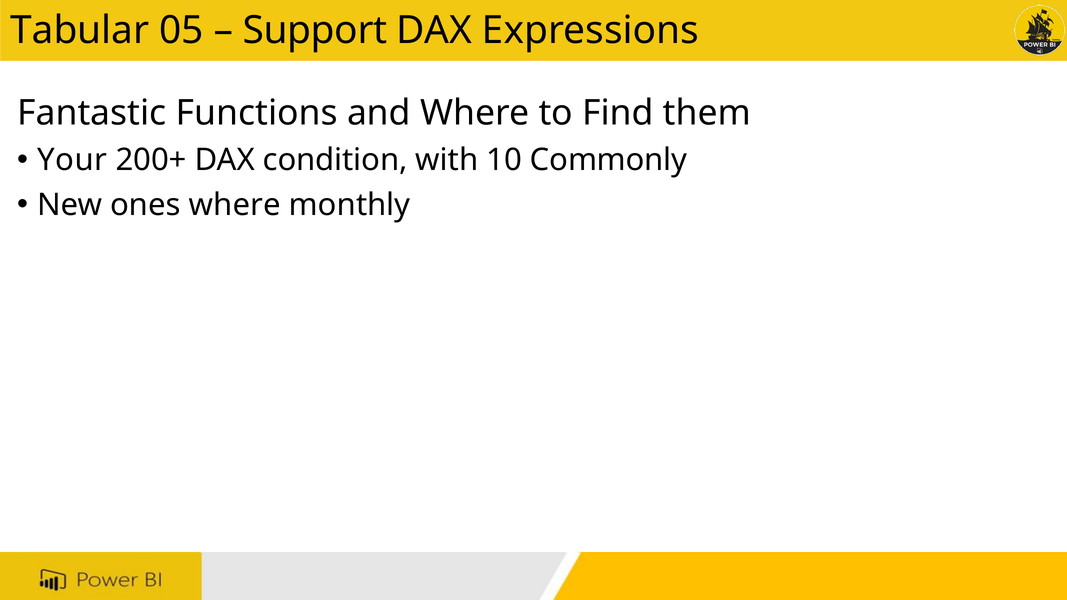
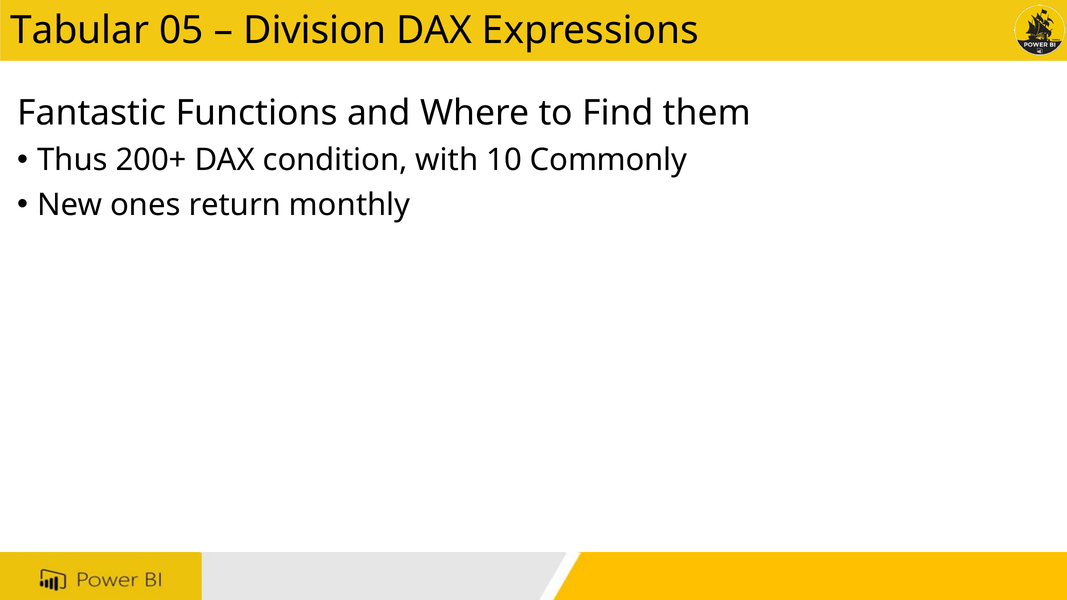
Support: Support -> Division (315, 31)
Your: Your -> Thus (72, 160)
ones where: where -> return (235, 205)
